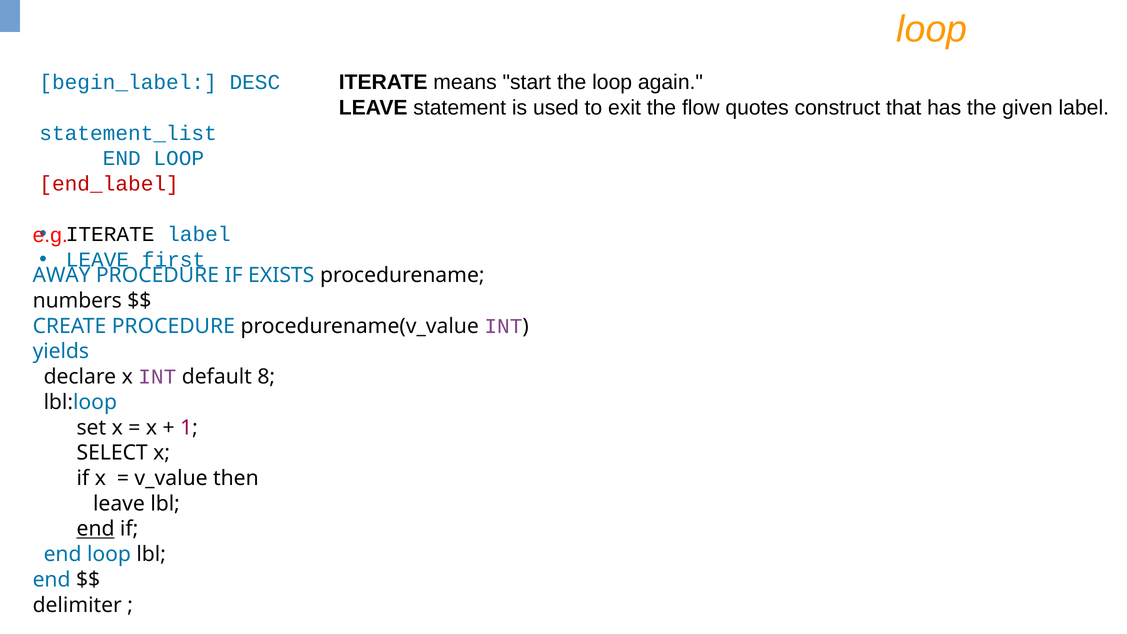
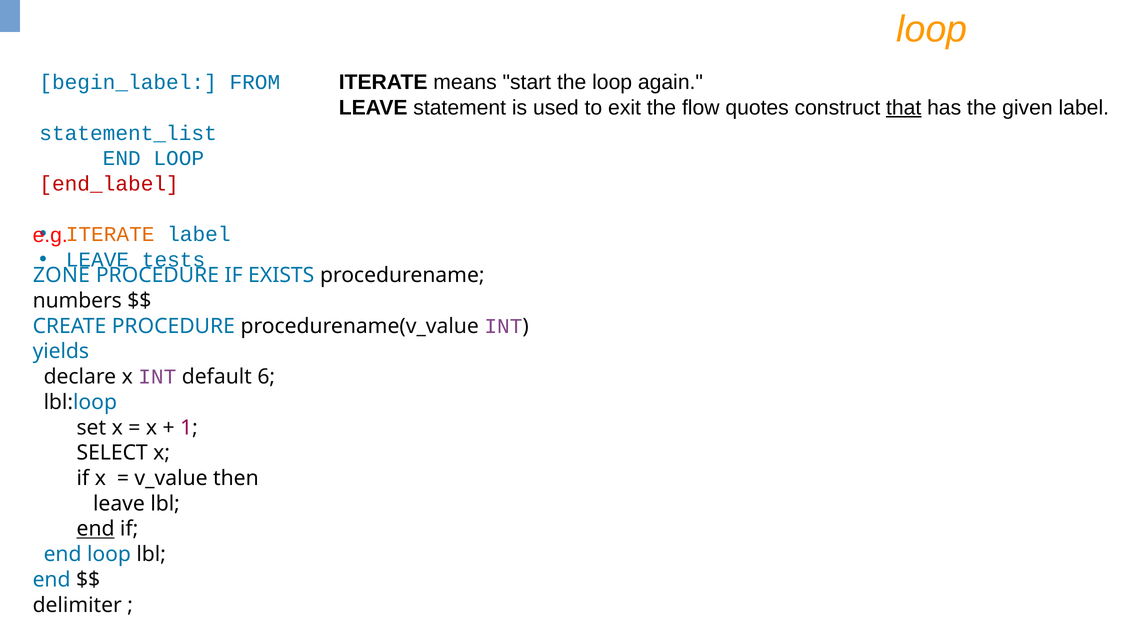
DESC: DESC -> FROM (255, 82)
that underline: none -> present (904, 108)
ITERATE colour: black -> orange (110, 234)
first: first -> tests (174, 260)
AWAY: AWAY -> ZONE (61, 275)
8: 8 -> 6 (266, 377)
